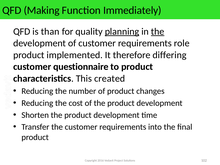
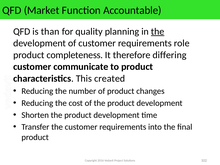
Making: Making -> Market (42, 10)
Immediately: Immediately -> Accountable (132, 10)
planning underline: present -> none (122, 31)
implemented: implemented -> completeness (75, 55)
questionnaire: questionnaire -> communicate (81, 67)
